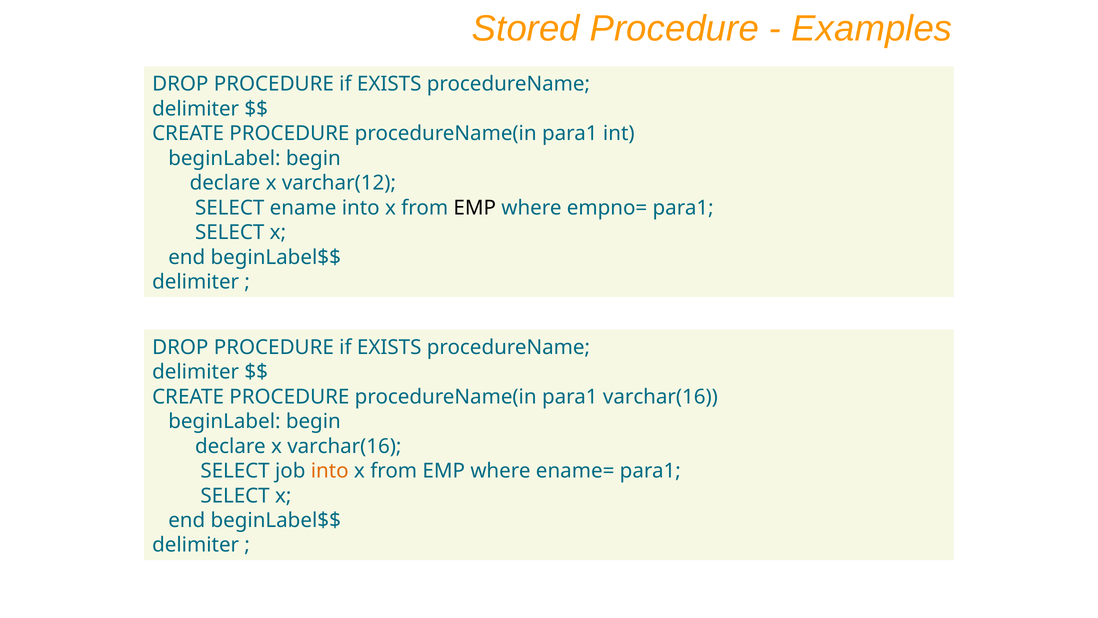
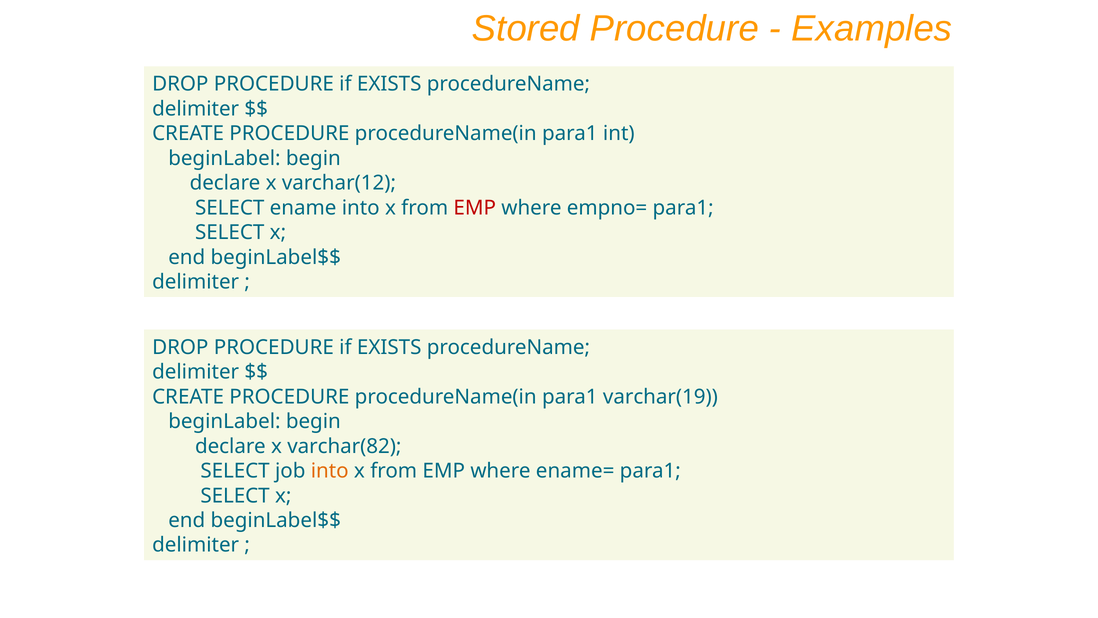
EMP colour: black -> red (475, 208)
para1 varchar(16: varchar(16 -> varchar(19 (660, 397)
x varchar(16: varchar(16 -> varchar(82 (344, 446)
